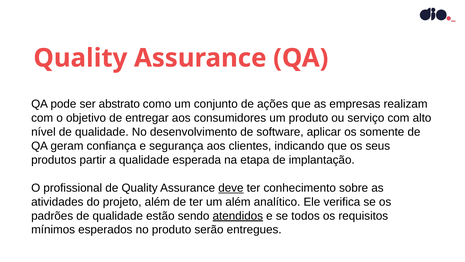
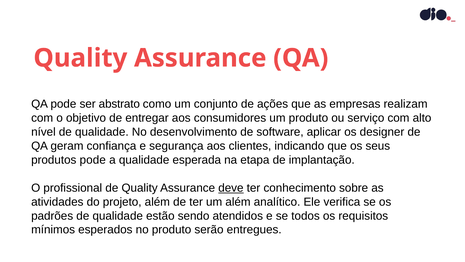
somente: somente -> designer (382, 132)
produtos partir: partir -> pode (93, 160)
atendidos underline: present -> none (238, 215)
